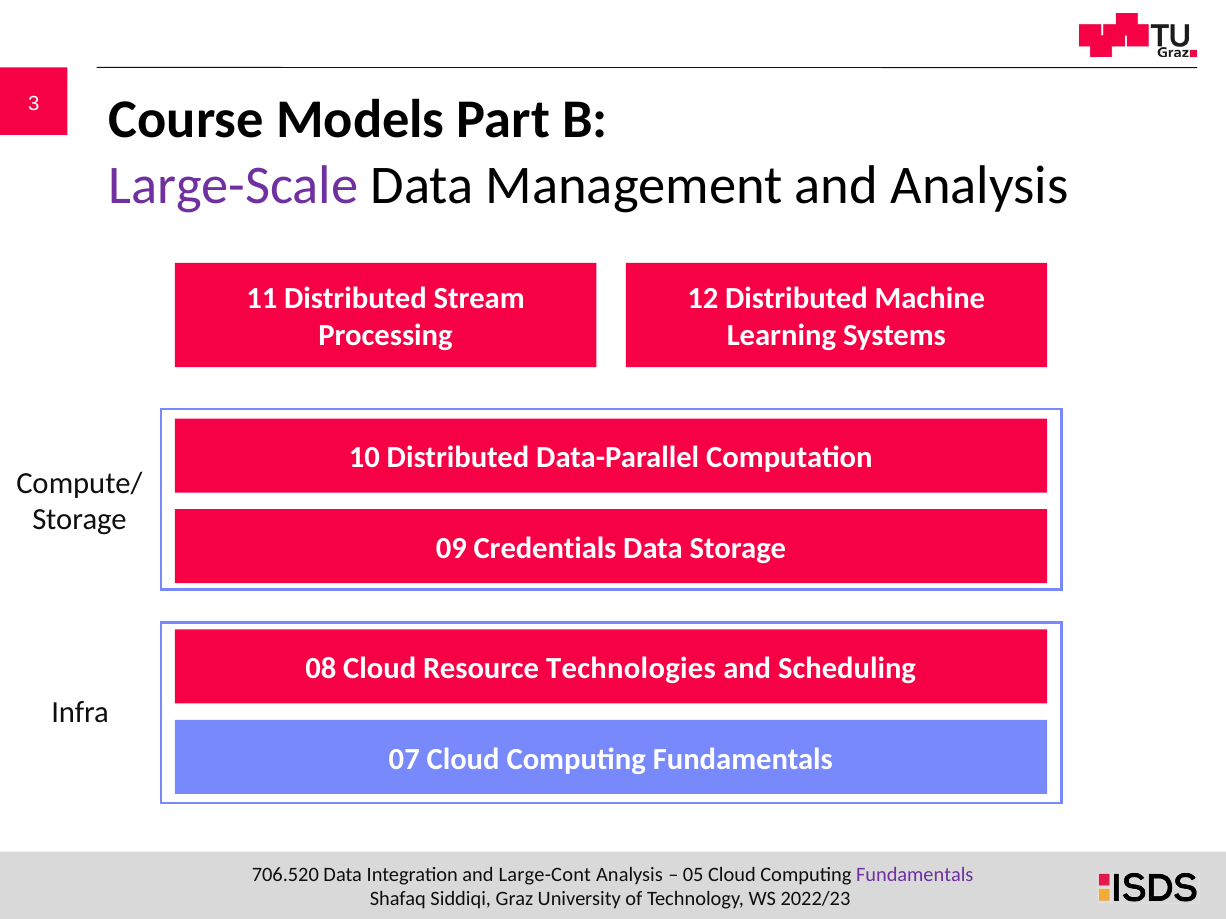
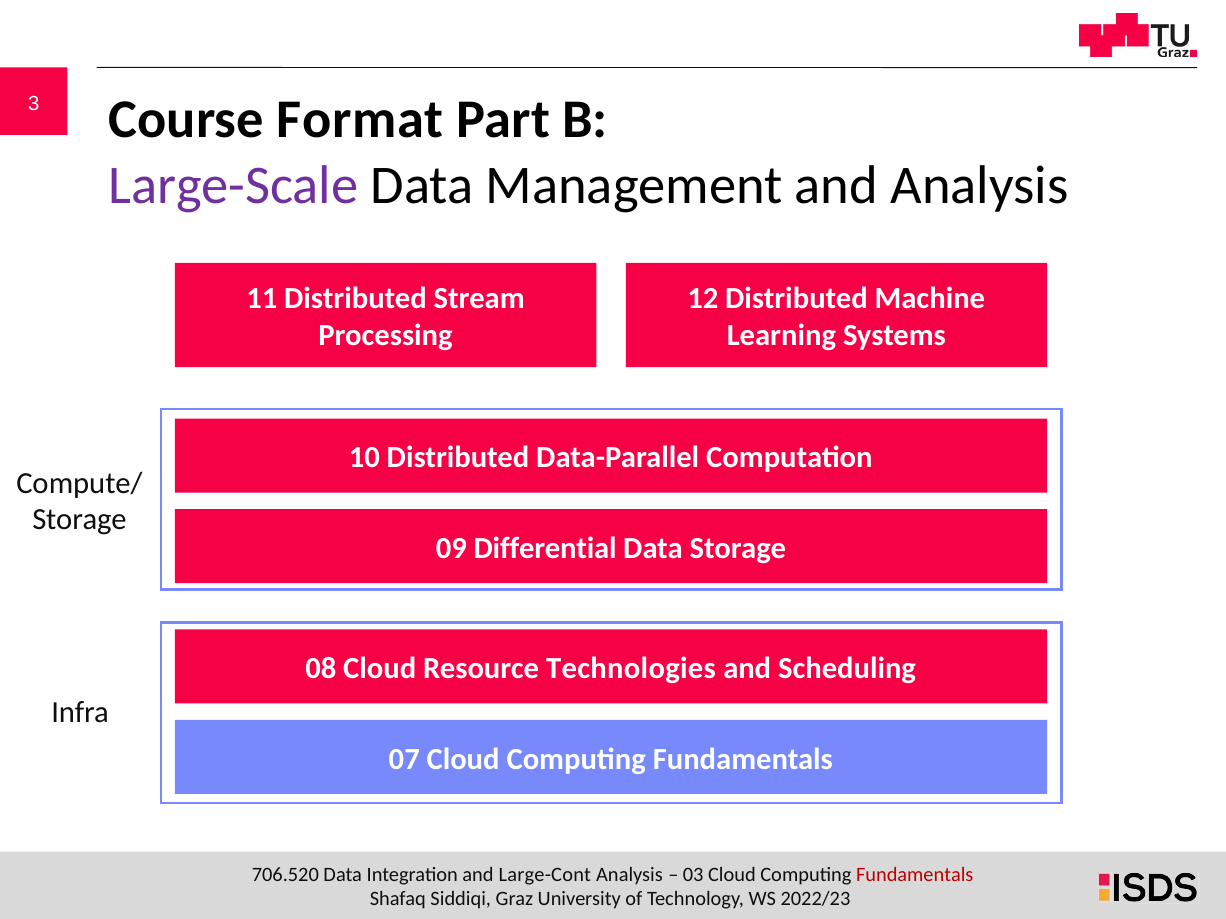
Models: Models -> Format (360, 120)
Credentials: Credentials -> Differential (545, 549)
05: 05 -> 03 (693, 875)
Fundamentals colour: purple -> red (915, 875)
